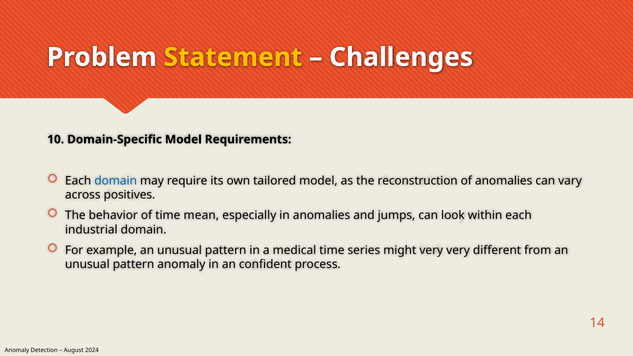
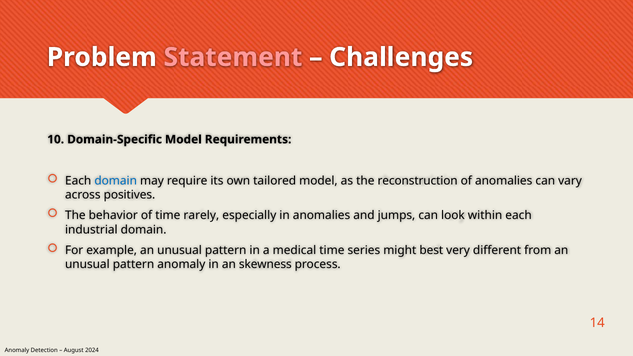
Statement colour: yellow -> pink (233, 57)
mean: mean -> rarely (201, 215)
might very: very -> best (431, 250)
confident: confident -> skewness (265, 265)
